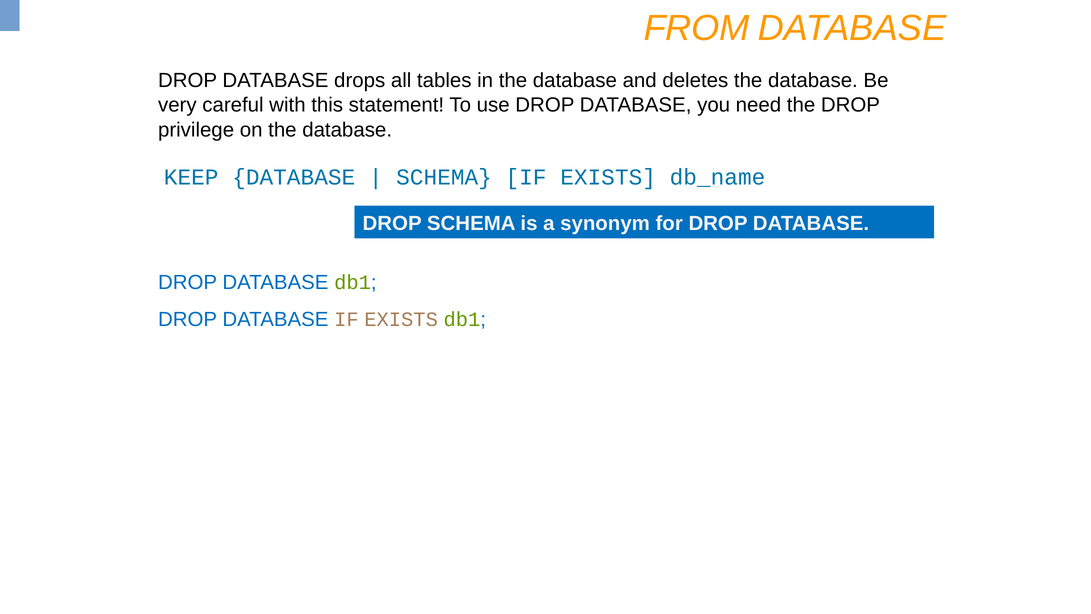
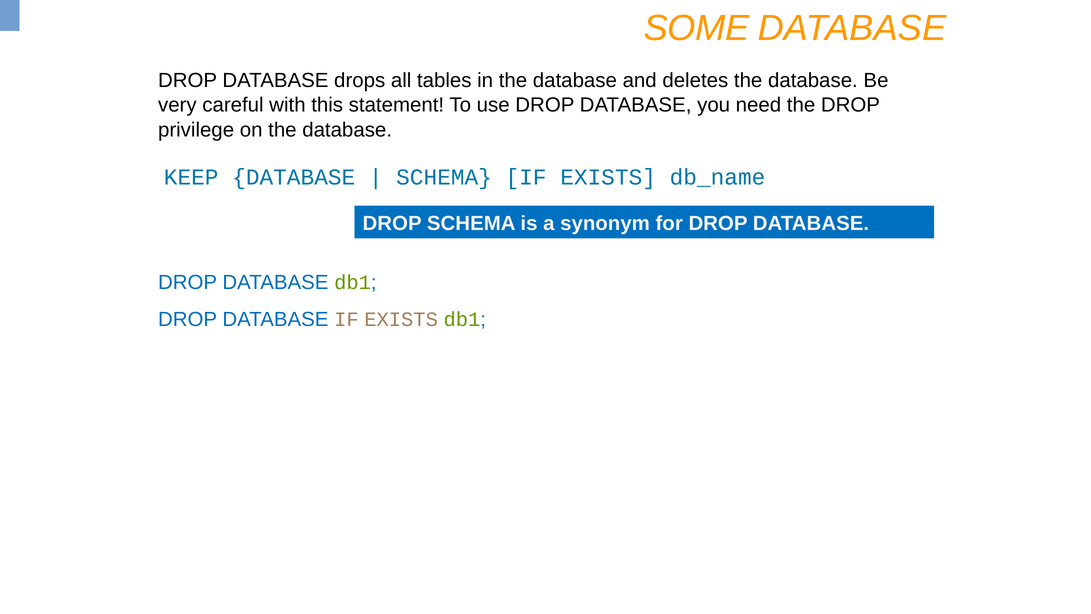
FROM: FROM -> SOME (697, 28)
